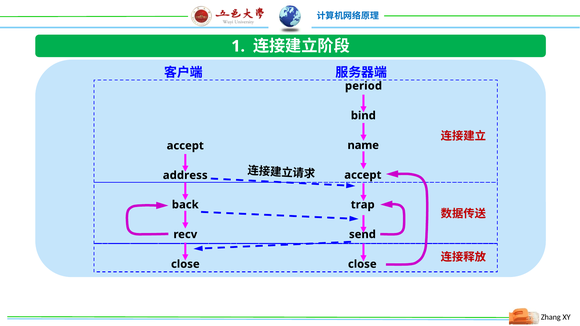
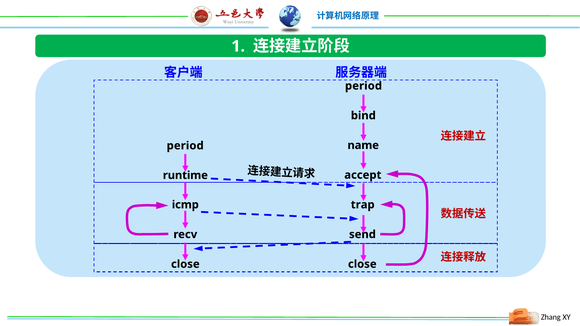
accept: accept -> period (185, 146)
address: address -> runtime (185, 175)
back: back -> icmp (185, 205)
